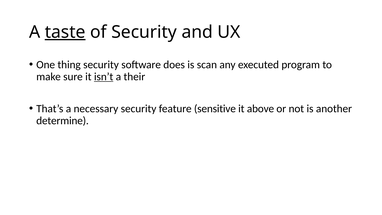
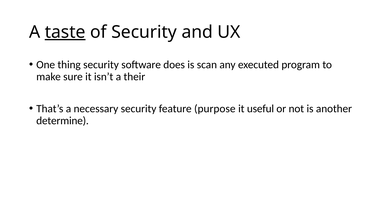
isn’t underline: present -> none (104, 77)
sensitive: sensitive -> purpose (215, 109)
above: above -> useful (260, 109)
